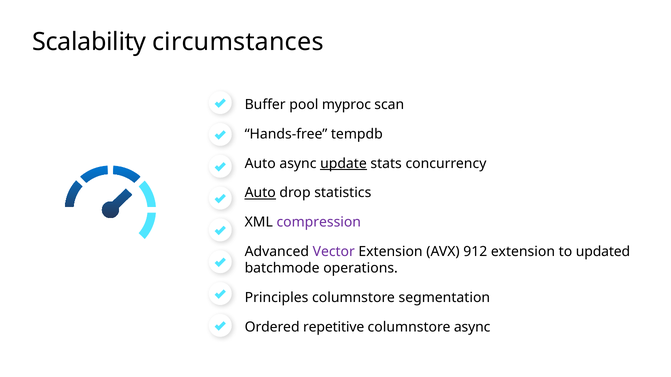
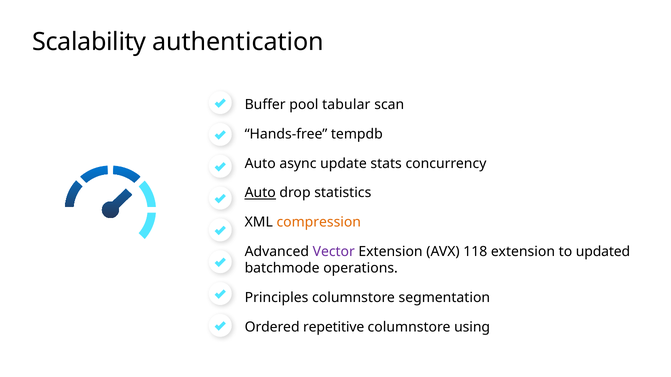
circumstances: circumstances -> authentication (238, 42)
myproc: myproc -> tabular (346, 105)
update underline: present -> none (343, 164)
compression colour: purple -> orange (319, 222)
912: 912 -> 118 (475, 252)
columnstore async: async -> using (472, 327)
